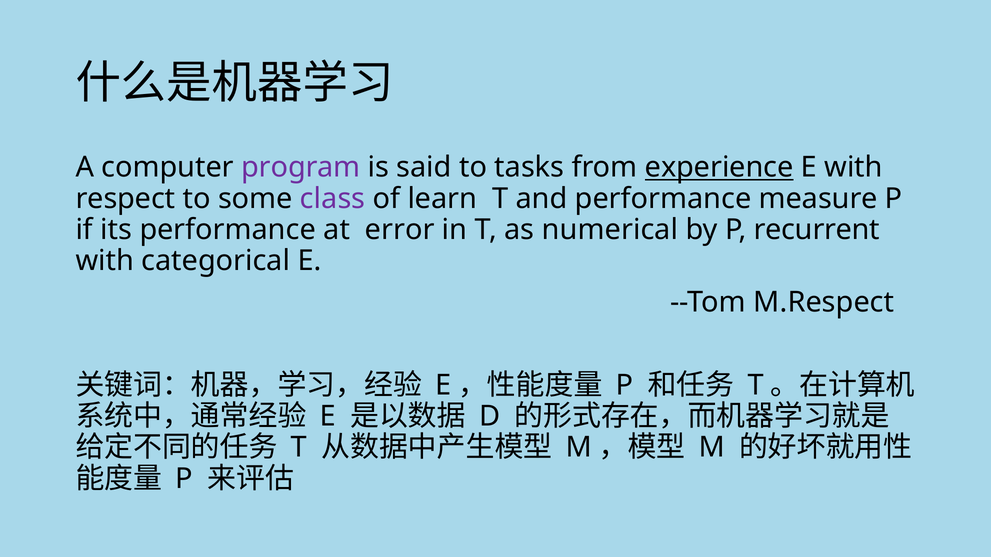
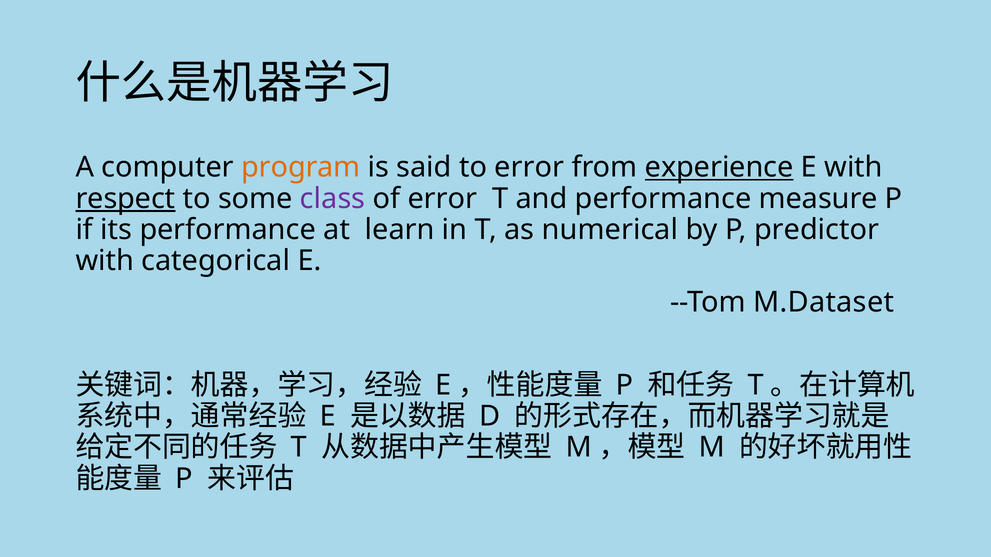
program colour: purple -> orange (301, 167)
to tasks: tasks -> error (529, 167)
respect underline: none -> present (125, 199)
of learn: learn -> error (442, 199)
error: error -> learn (400, 230)
recurrent: recurrent -> predictor (817, 230)
M.Respect: M.Respect -> M.Dataset (824, 302)
